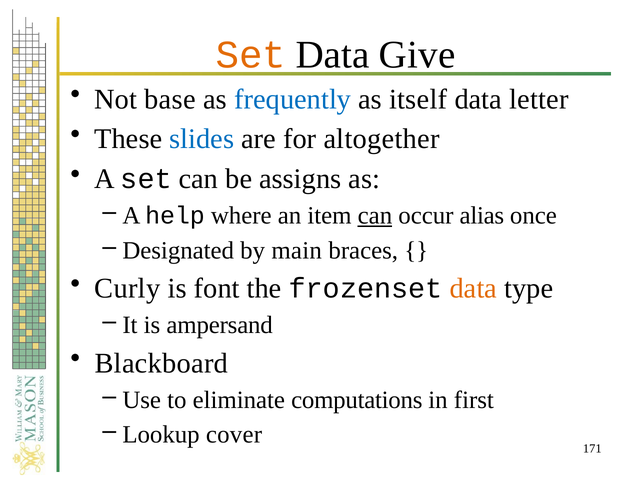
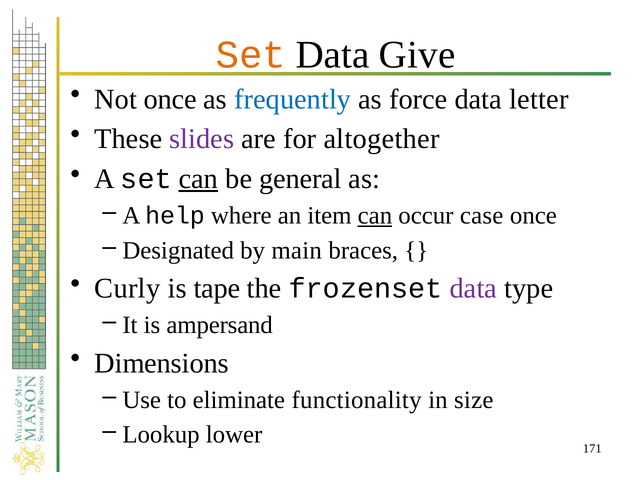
Not base: base -> once (170, 99)
itself: itself -> force (418, 99)
slides colour: blue -> purple (202, 139)
can underline: none -> present (198, 179)
assigns: assigns -> general (300, 179)
alias: alias -> case (482, 216)
font: font -> tape (217, 288)
data colour: orange -> purple (473, 288)
Blackboard: Blackboard -> Dimensions (162, 363)
computations: computations -> functionality (357, 400)
first: first -> size (474, 400)
cover: cover -> lower (234, 435)
